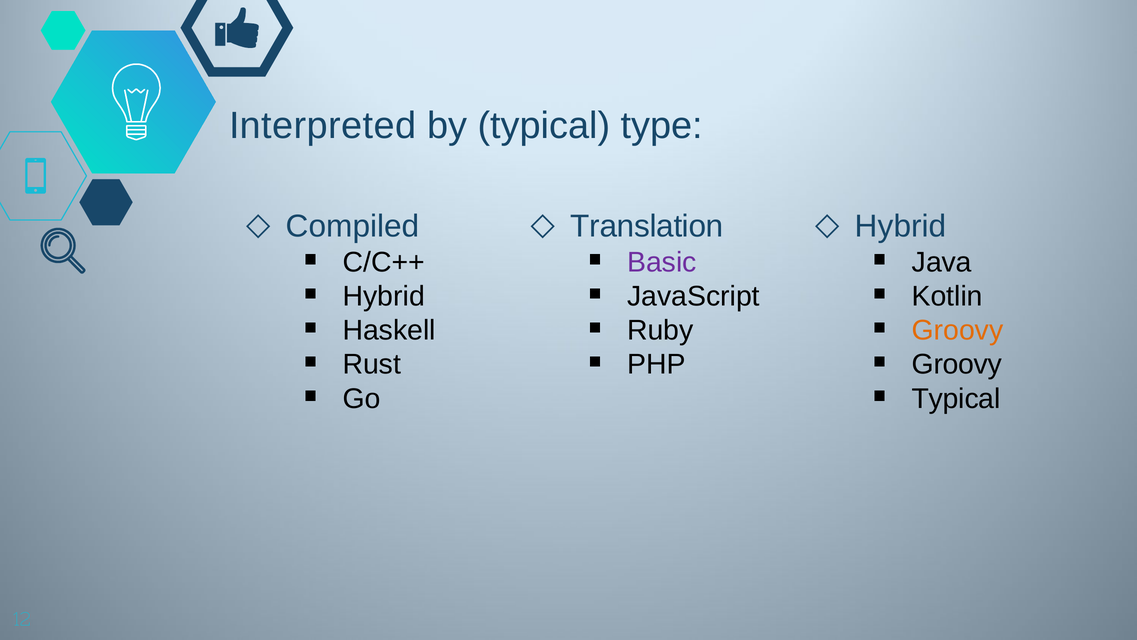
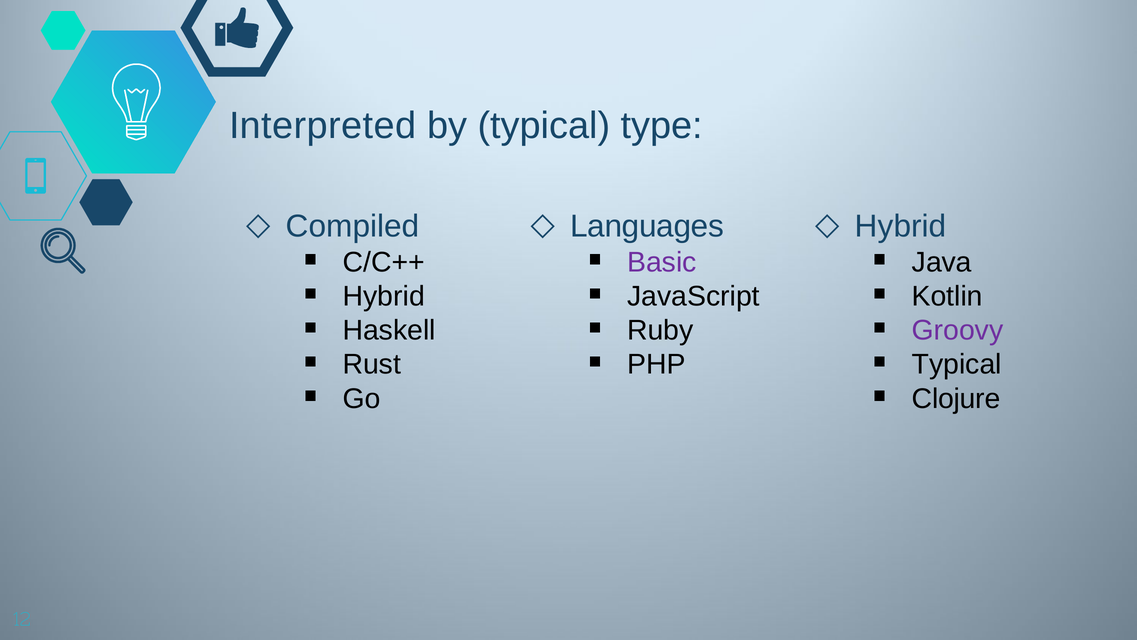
Translation: Translation -> Languages (647, 226)
Groovy colour: orange -> purple (958, 330)
Groovy: Groovy -> Typical (957, 364)
Typical: Typical -> Clojure (956, 398)
